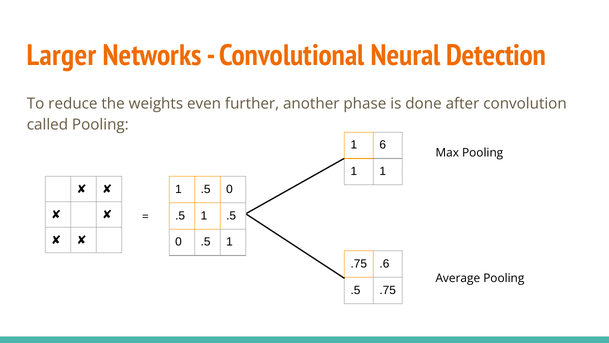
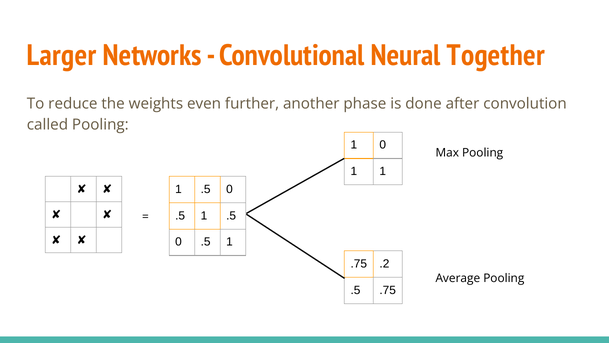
Detection: Detection -> Together (496, 56)
1 6: 6 -> 0 (383, 145)
.6: .6 -> .2 (384, 264)
